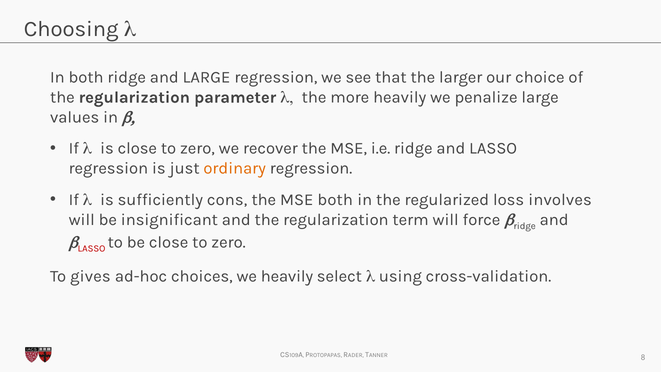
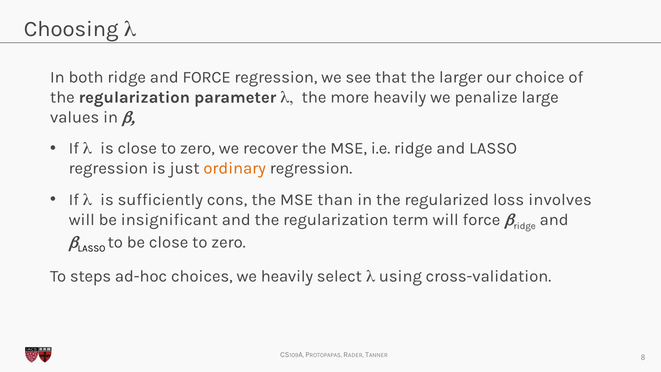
and LARGE: LARGE -> FORCE (207, 77)
MSE both: both -> than (335, 200)
LASSO colour: red -> black (92, 248)
gives: gives -> steps (91, 276)
